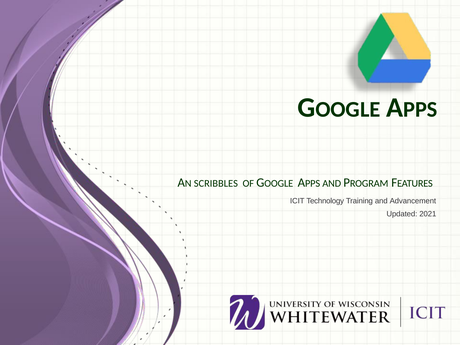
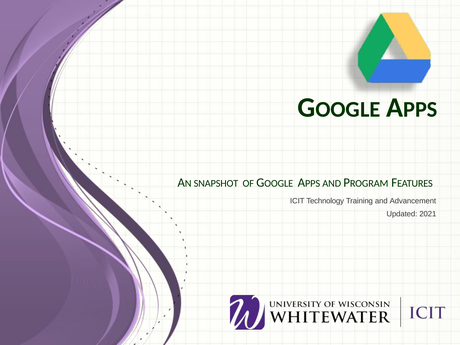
SCRIBBLES: SCRIBBLES -> SNAPSHOT (216, 183)
